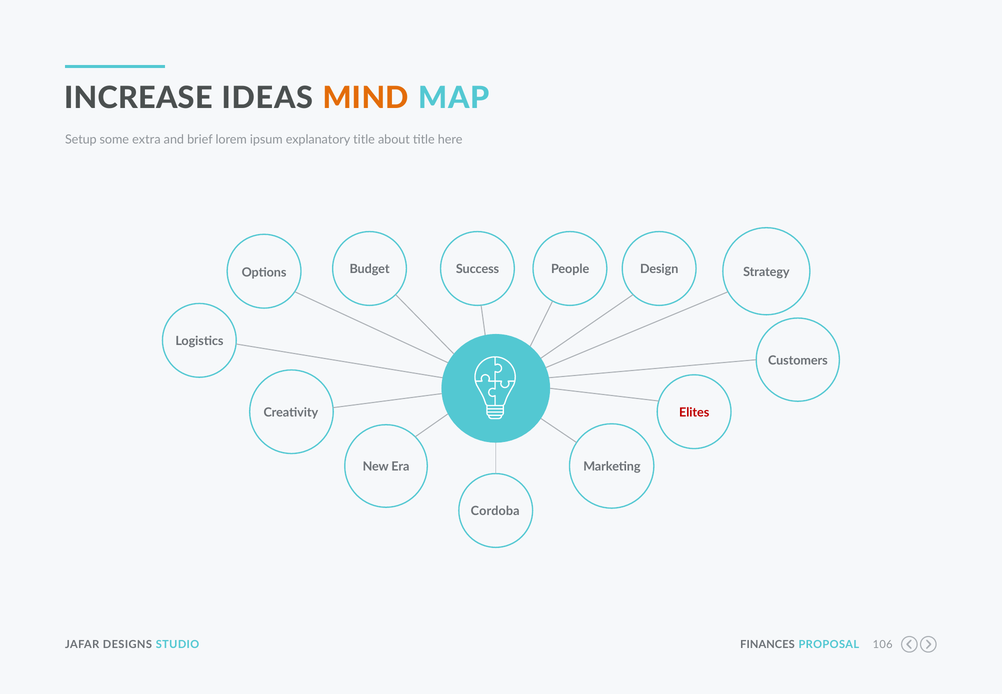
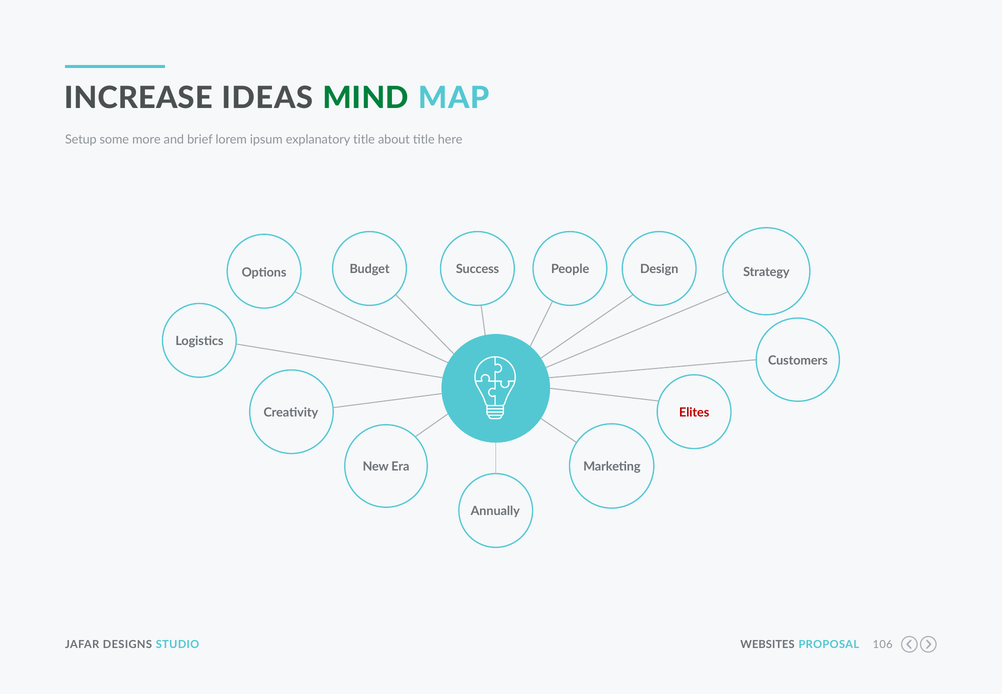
MIND colour: orange -> green (366, 98)
extra: extra -> more (146, 139)
Cordoba: Cordoba -> Annually (495, 511)
FINANCES: FINANCES -> WEBSITES (767, 644)
